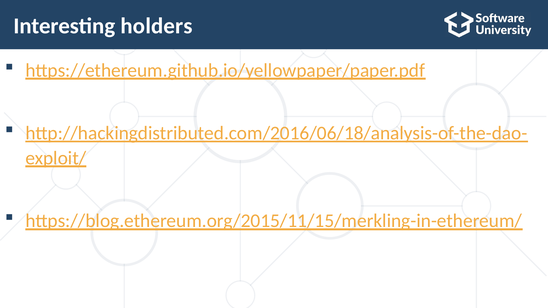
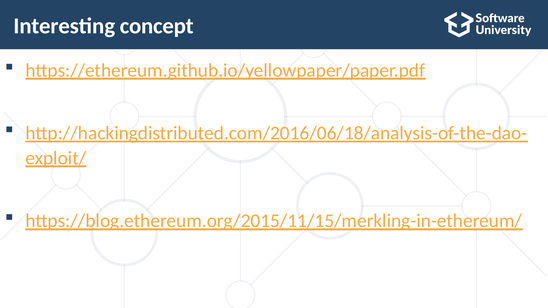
holders: holders -> concept (157, 26)
